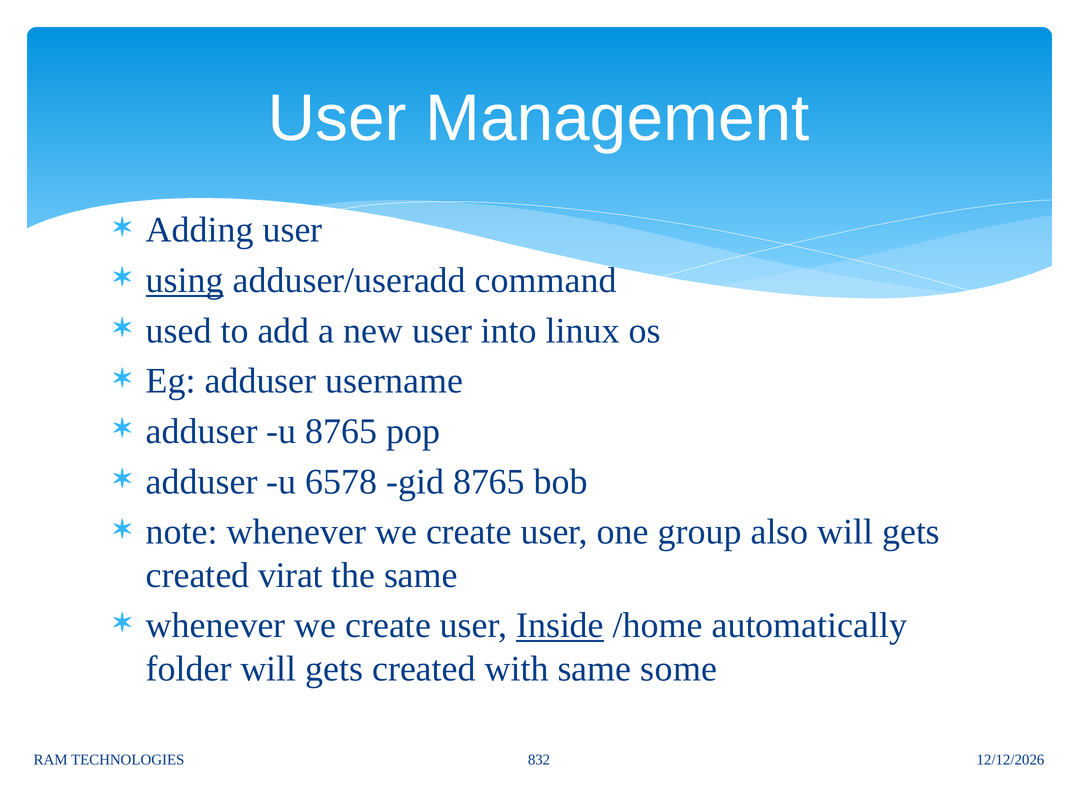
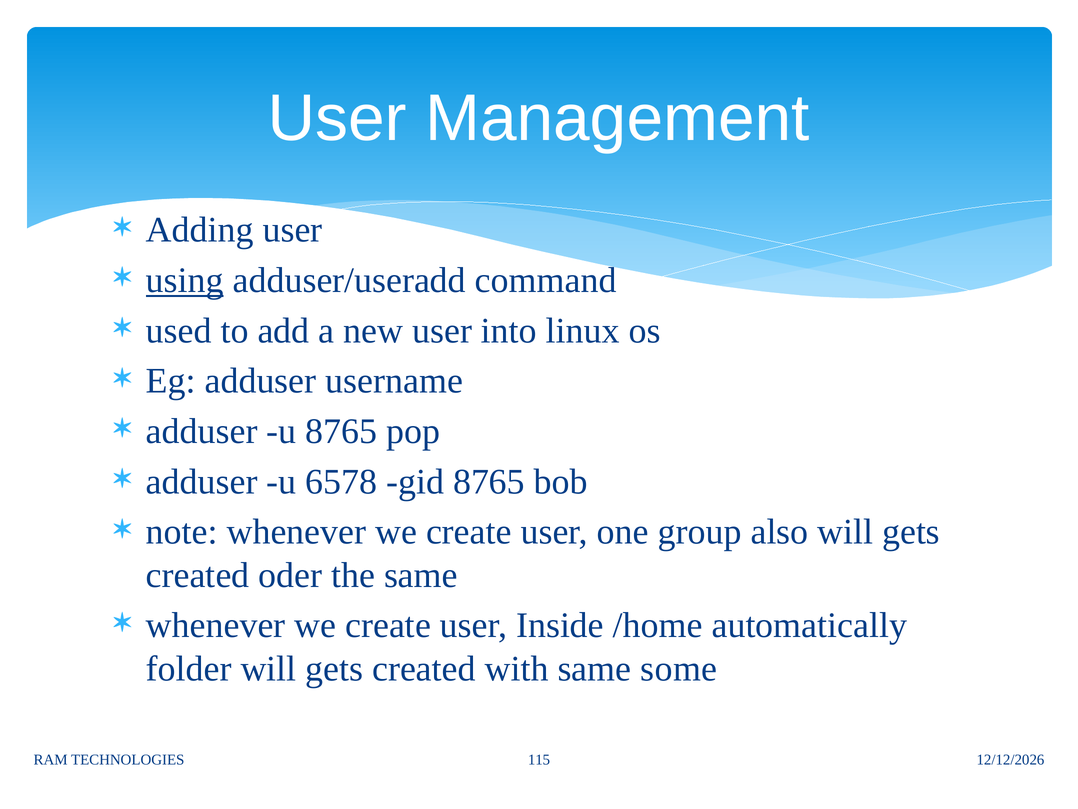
virat: virat -> oder (290, 575)
Inside underline: present -> none (560, 625)
832: 832 -> 115 (539, 759)
